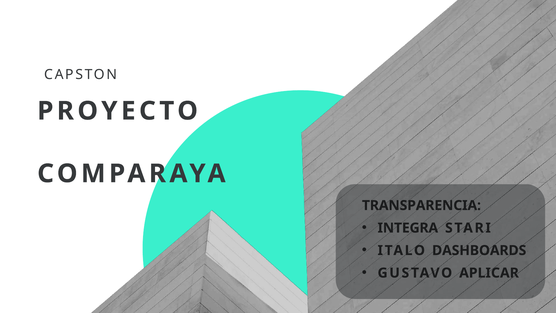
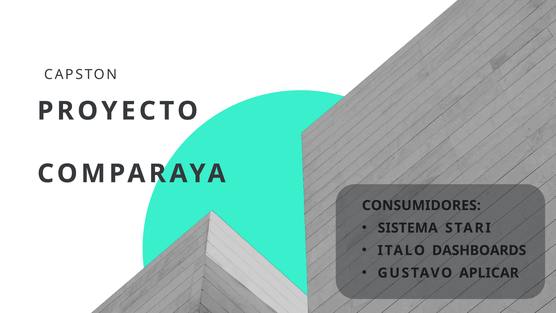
TRANSPARENCIA: TRANSPARENCIA -> CONSUMIDORES (421, 205)
INTEGRA: INTEGRA -> SISTEMA (408, 228)
